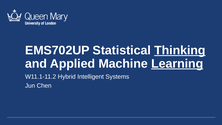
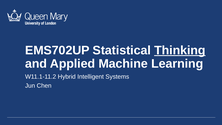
Learning underline: present -> none (177, 64)
